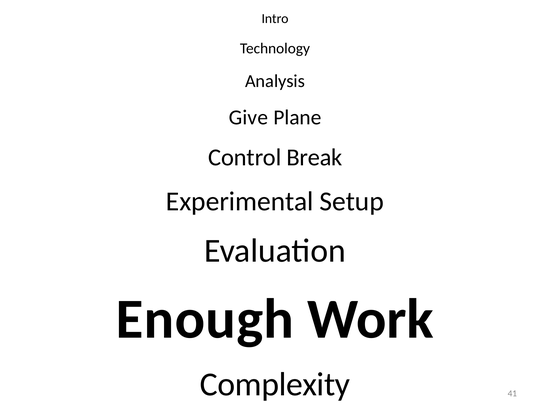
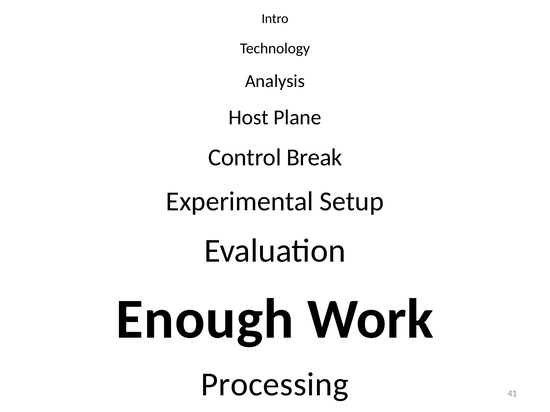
Give: Give -> Host (249, 118)
Complexity: Complexity -> Processing (275, 385)
